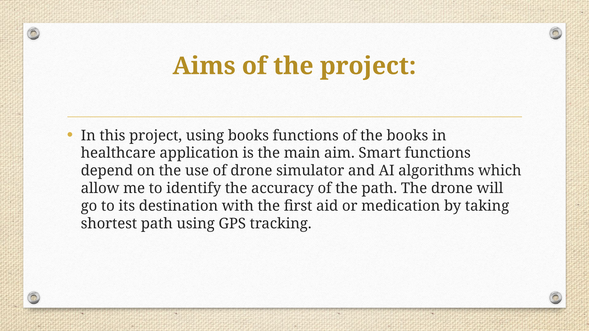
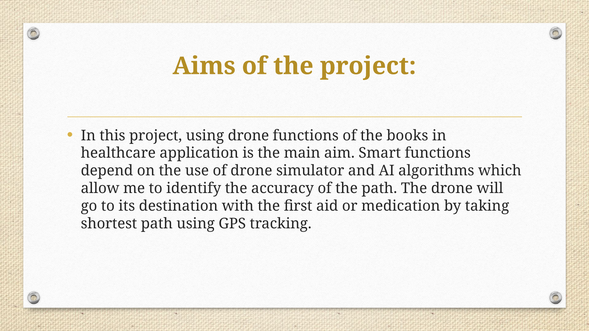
using books: books -> drone (248, 136)
